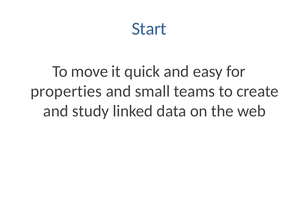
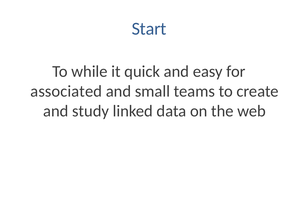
move: move -> while (89, 72)
properties: properties -> associated (66, 91)
